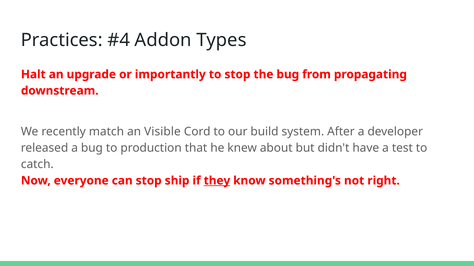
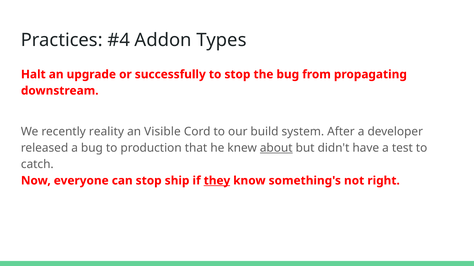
importantly: importantly -> successfully (170, 75)
match: match -> reality (106, 132)
about underline: none -> present (276, 148)
